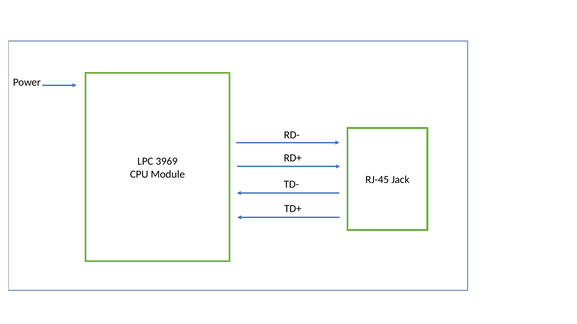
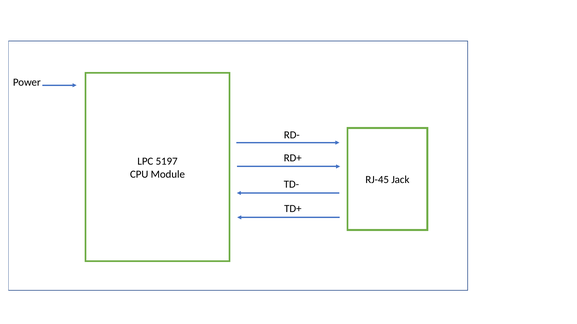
3969: 3969 -> 5197 (167, 162)
